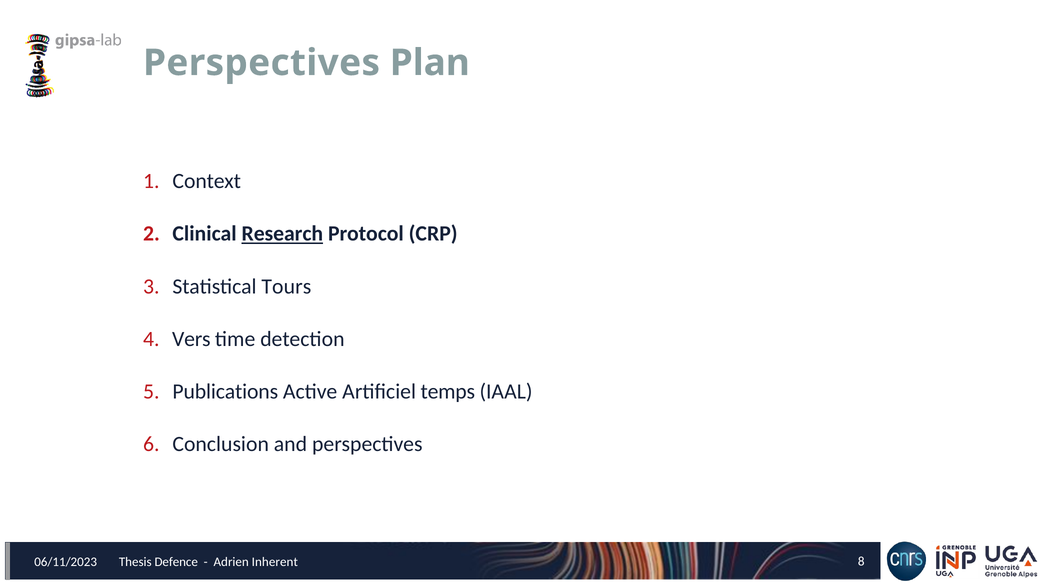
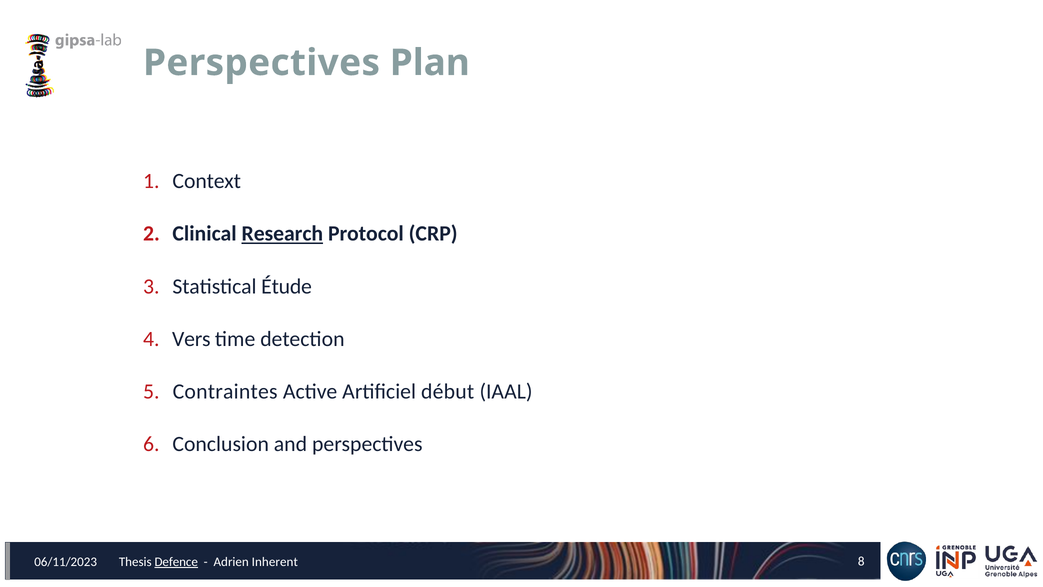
Tours: Tours -> Étude (287, 286)
Publications: Publications -> Contraintes (225, 391)
temps: temps -> début (448, 391)
Defence underline: none -> present (176, 562)
